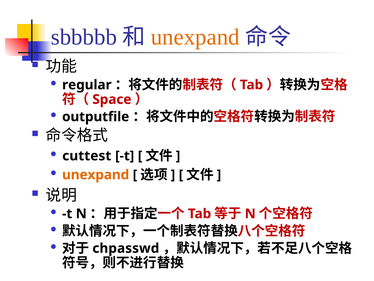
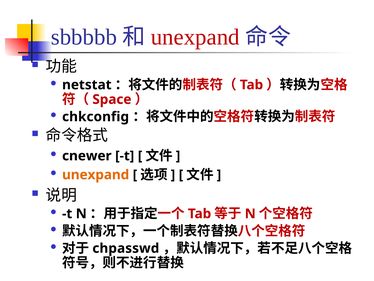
unexpand colour: orange -> red (195, 37)
regular: regular -> netstat (87, 85)
outputfile: outputfile -> chkconfig (96, 117)
cuttest: cuttest -> cnewer (87, 156)
